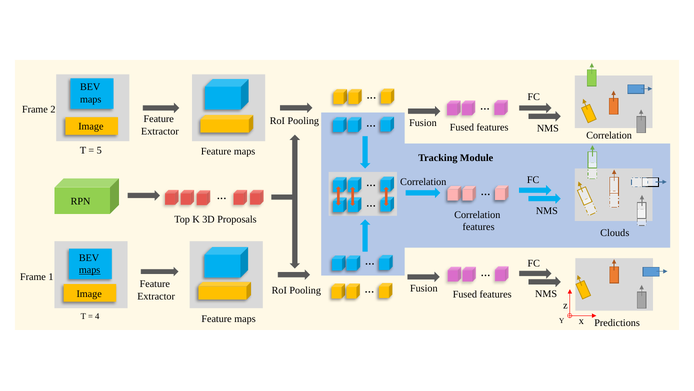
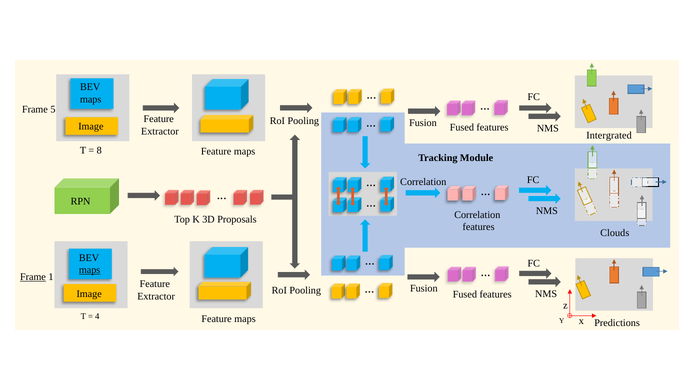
2: 2 -> 5 (53, 109)
Correlation: Correlation -> Intergrated (609, 135)
5: 5 -> 8 (99, 150)
Frame underline: none -> present (33, 276)
